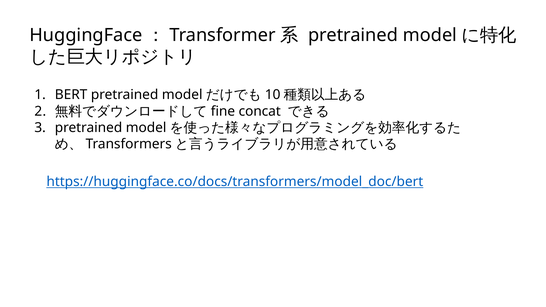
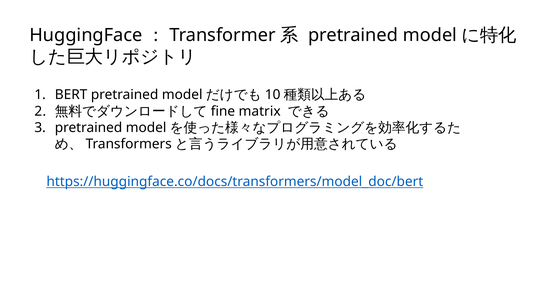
concat: concat -> matrix (260, 111)
